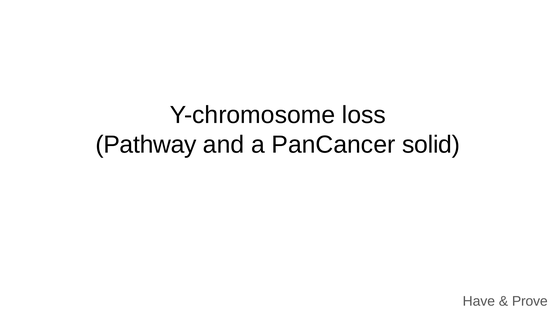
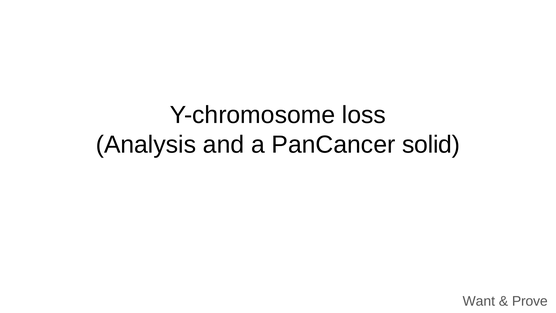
Pathway: Pathway -> Analysis (146, 145)
Have: Have -> Want (479, 301)
